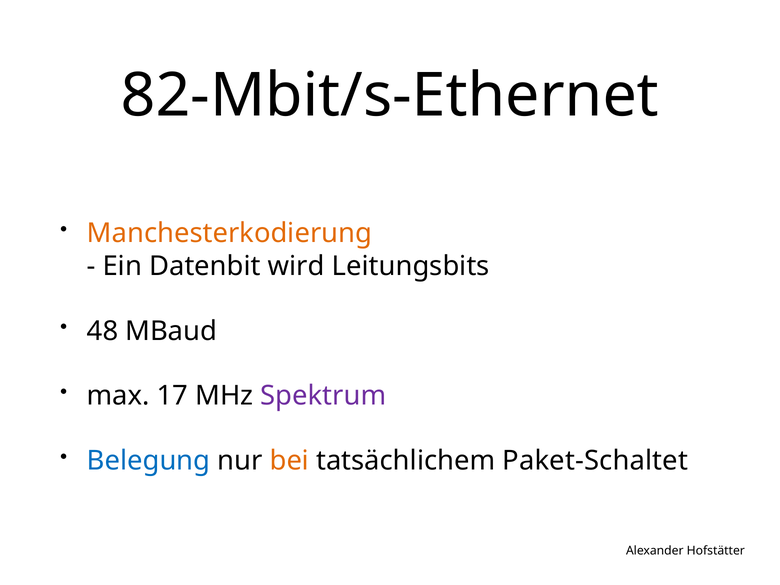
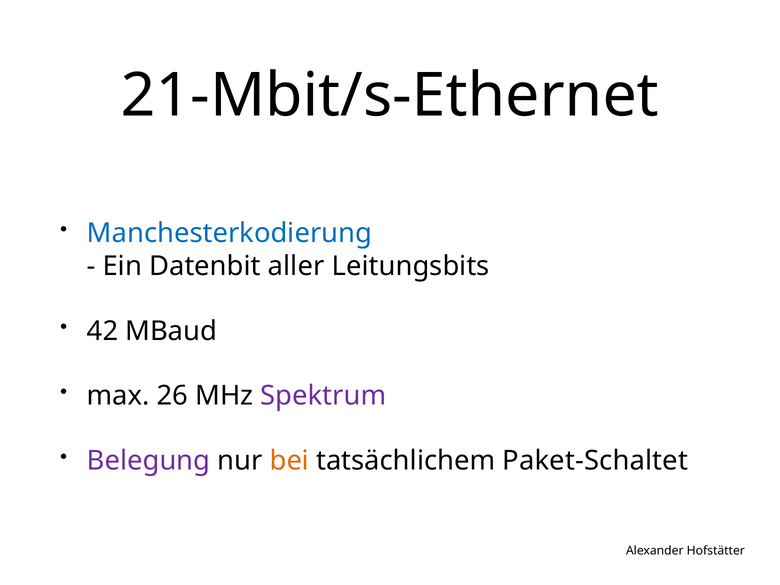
82-Mbit/s-Ethernet: 82-Mbit/s-Ethernet -> 21-Mbit/s-Ethernet (390, 96)
Manchesterkodierung colour: orange -> blue (229, 233)
wird: wird -> aller (296, 266)
48: 48 -> 42 (103, 331)
17: 17 -> 26 (172, 396)
Belegung colour: blue -> purple (149, 461)
